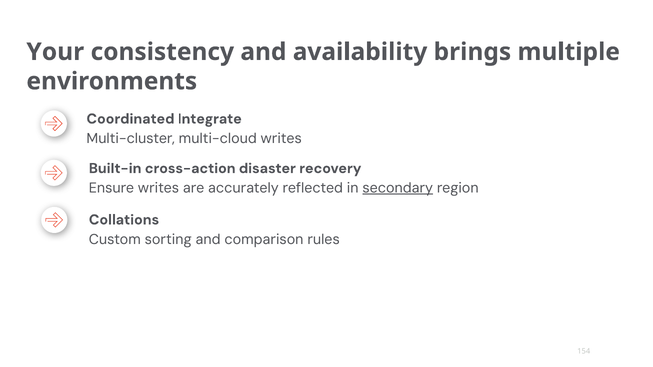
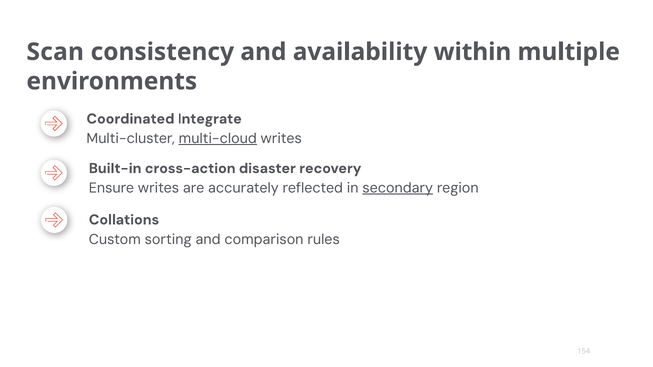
Your: Your -> Scan (55, 52)
brings: brings -> within (472, 52)
multi-cloud underline: none -> present (218, 139)
